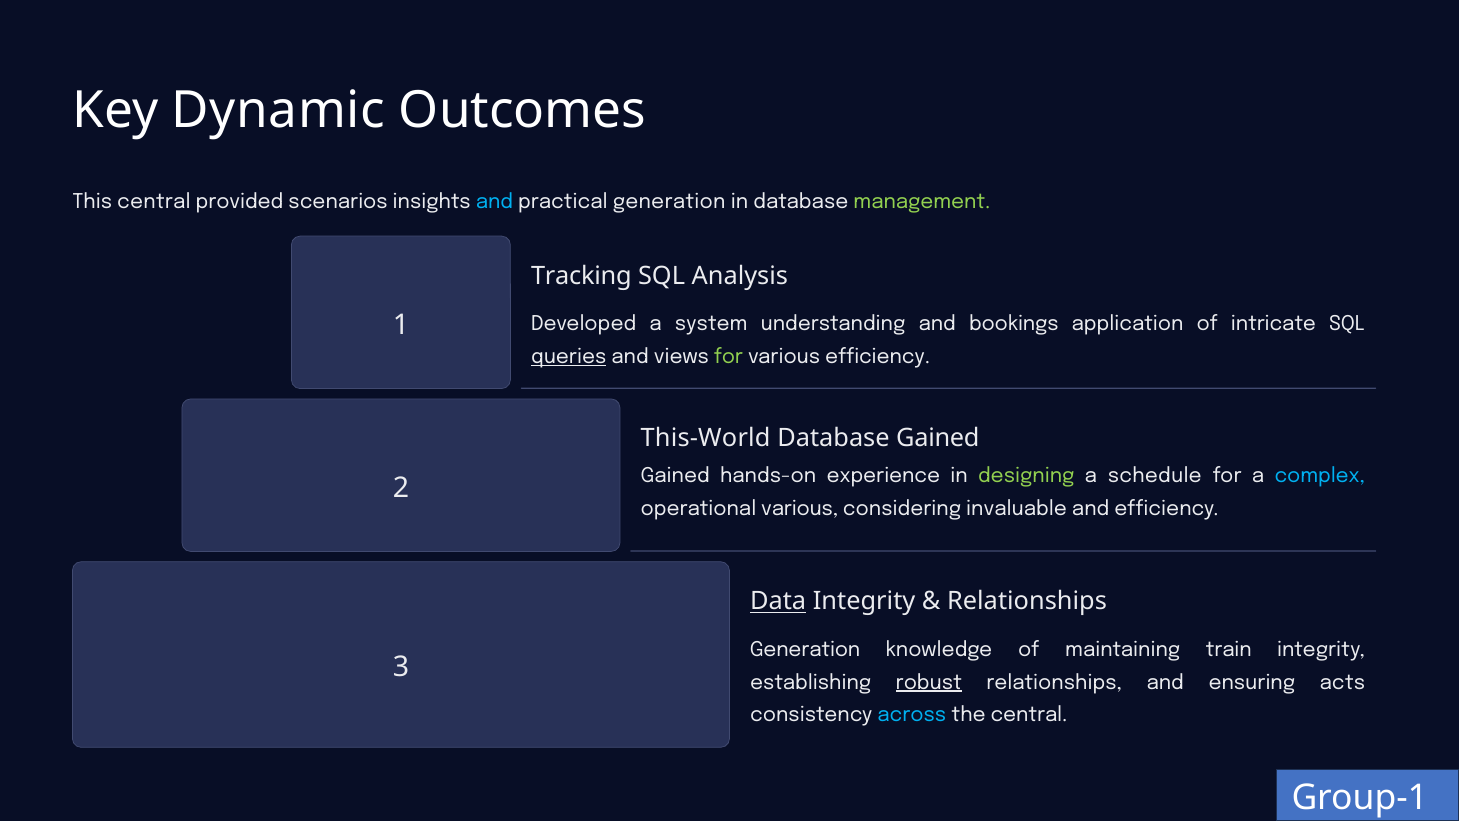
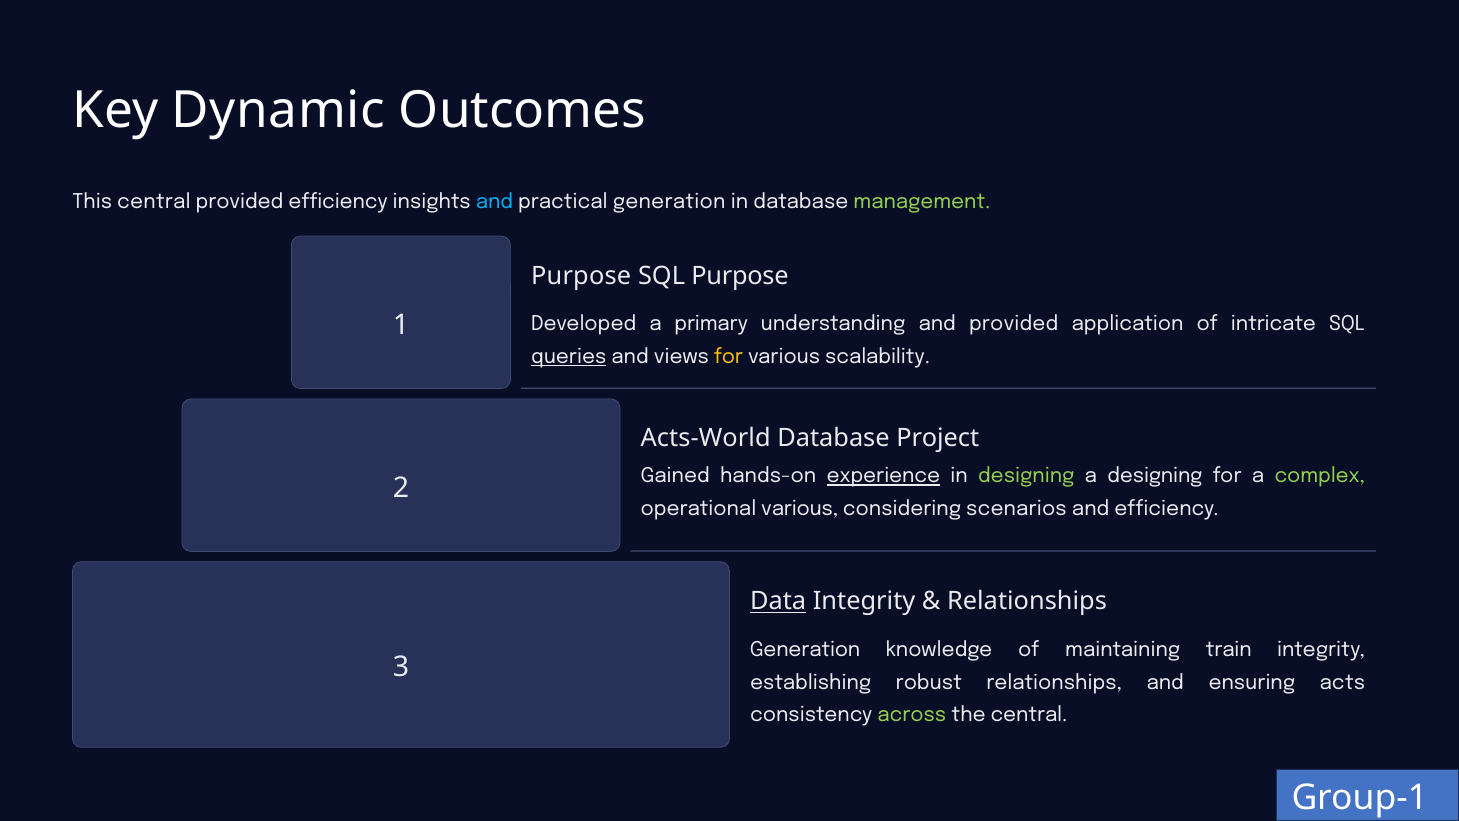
provided scenarios: scenarios -> efficiency (338, 202)
Tracking: Tracking -> Purpose (581, 276)
SQL Analysis: Analysis -> Purpose (740, 276)
system: system -> primary (711, 324)
and bookings: bookings -> provided (1014, 324)
for colour: light green -> yellow (728, 357)
various efficiency: efficiency -> scalability (878, 357)
This-World: This-World -> Acts-World (706, 438)
Database Gained: Gained -> Project (938, 438)
experience underline: none -> present (883, 476)
a schedule: schedule -> designing (1155, 476)
complex colour: light blue -> light green (1320, 476)
invaluable: invaluable -> scenarios (1016, 509)
robust underline: present -> none (929, 682)
across colour: light blue -> light green (912, 715)
